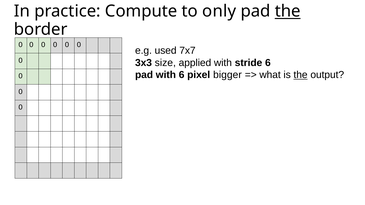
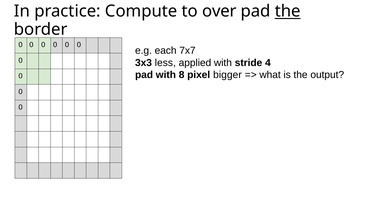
only: only -> over (219, 11)
used: used -> each (166, 51)
size: size -> less (165, 63)
stride 6: 6 -> 4 (268, 63)
with 6: 6 -> 8 (182, 75)
the underline: present -> none (301, 75)
